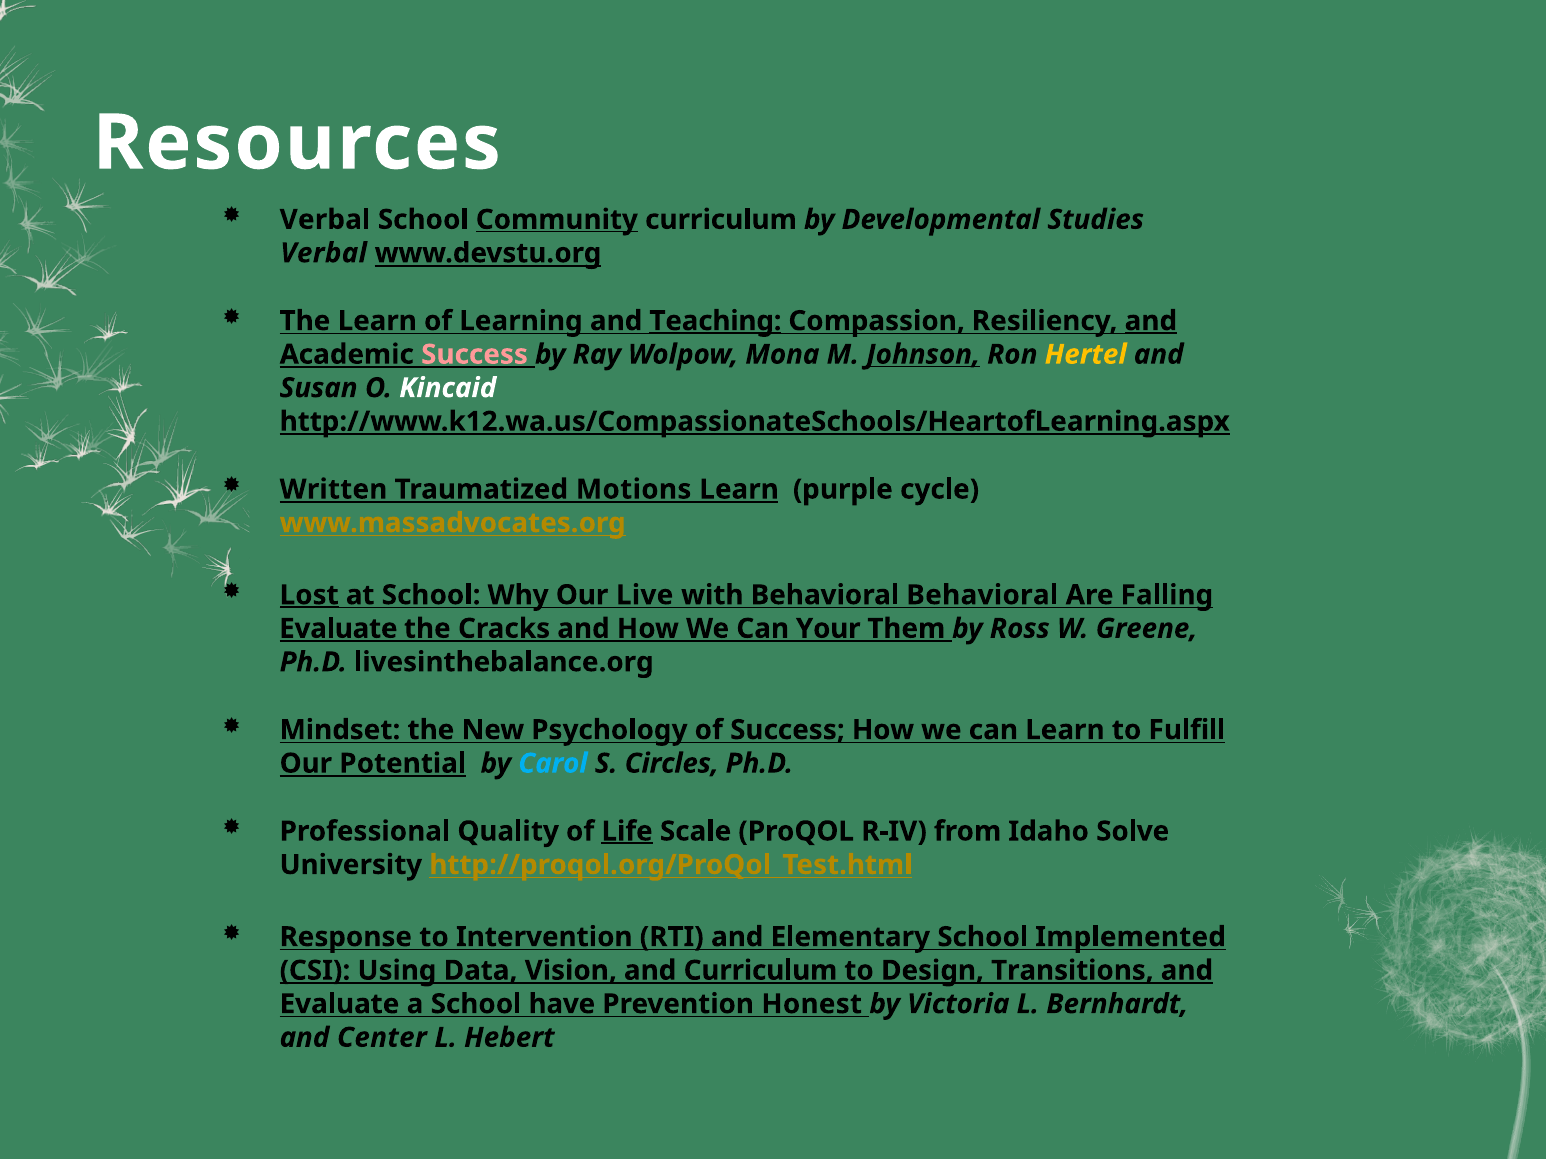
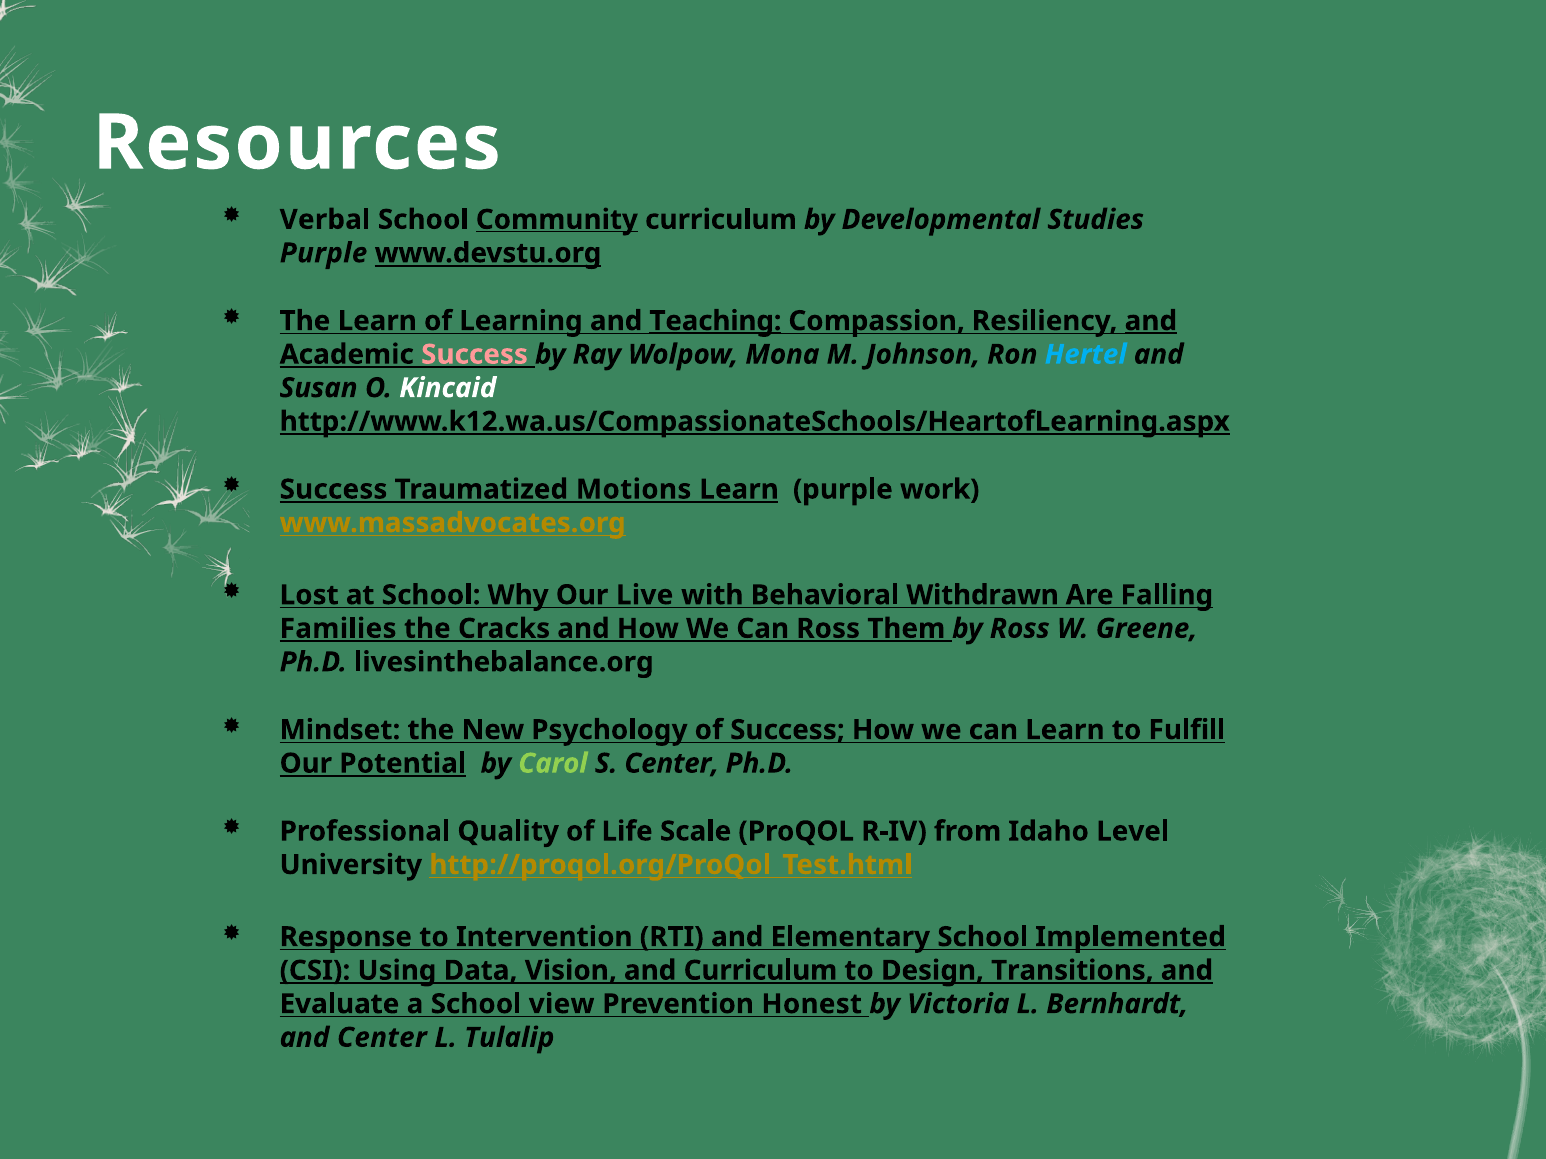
Verbal: Verbal -> Purple (324, 253)
Johnson underline: present -> none (923, 355)
Hertel colour: yellow -> light blue (1086, 355)
Written: Written -> Success (334, 490)
cycle: cycle -> work (940, 490)
Lost underline: present -> none (309, 595)
Behavioral Behavioral: Behavioral -> Withdrawn (983, 595)
Evaluate: Evaluate -> Families (338, 629)
Can Your: Your -> Ross (828, 629)
Carol colour: light blue -> light green (553, 764)
S Circles: Circles -> Center (672, 764)
Life underline: present -> none (627, 832)
Solve: Solve -> Level (1133, 832)
have: have -> view (562, 1004)
Hebert: Hebert -> Tulalip (509, 1038)
